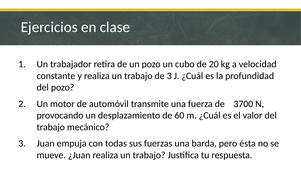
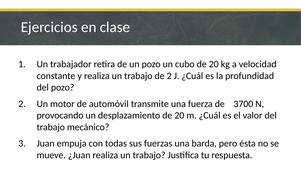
de 3: 3 -> 2 (169, 76)
desplazamiento de 60: 60 -> 20 (179, 116)
